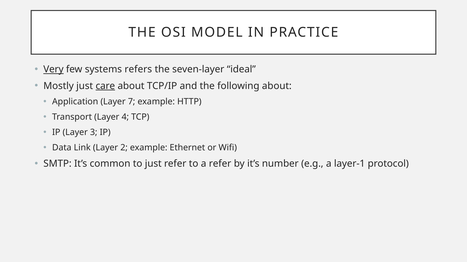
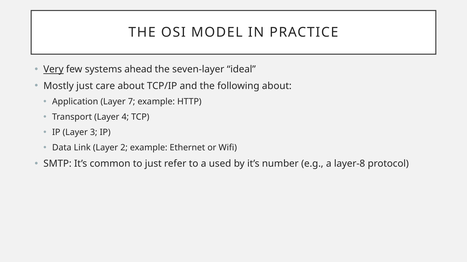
refers: refers -> ahead (138, 70)
care underline: present -> none (105, 86)
a refer: refer -> used (220, 164)
layer-1: layer-1 -> layer-8 (350, 164)
